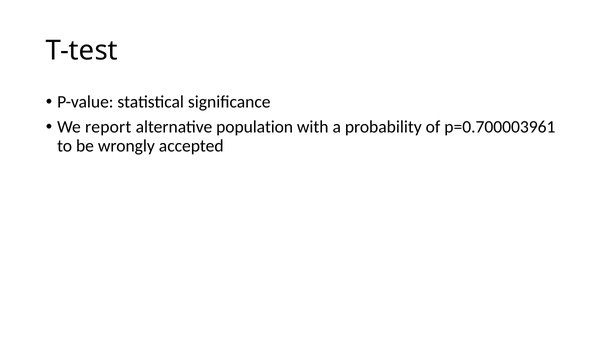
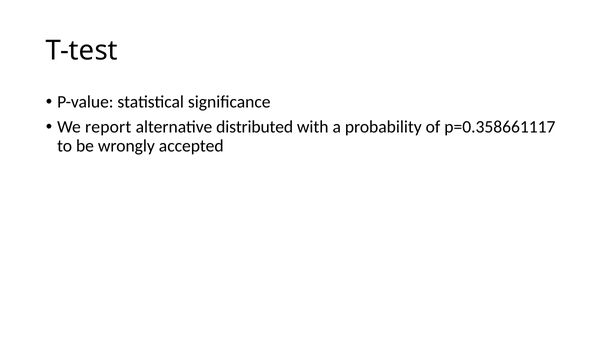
population: population -> distributed (255, 127)
p=0.700003961: p=0.700003961 -> p=0.358661117 (500, 127)
